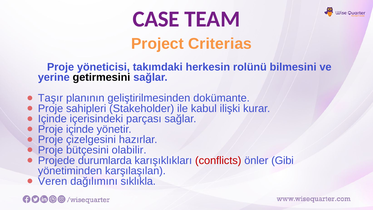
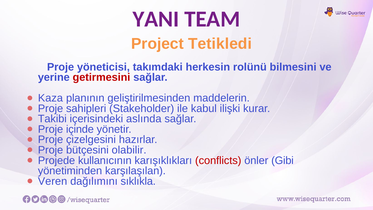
CASE: CASE -> YANI (156, 19)
Criterias: Criterias -> Tetikledi (220, 44)
getirmesini colour: black -> red (101, 77)
Taşır: Taşır -> Kaza (50, 98)
dokümante: dokümante -> maddelerin (222, 98)
Içinde: Içinde -> Takibi (52, 119)
parçası: parçası -> aslında (144, 119)
durumlarda: durumlarda -> kullanıcının (105, 160)
